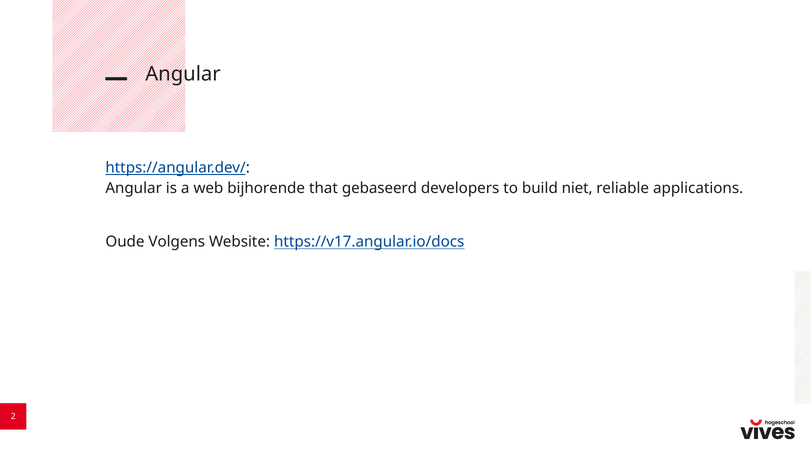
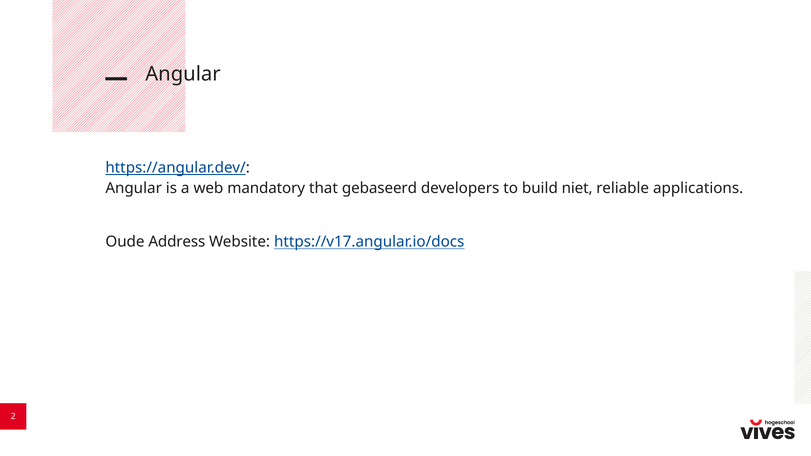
bijhorende: bijhorende -> mandatory (266, 188)
Volgens: Volgens -> Address (177, 242)
